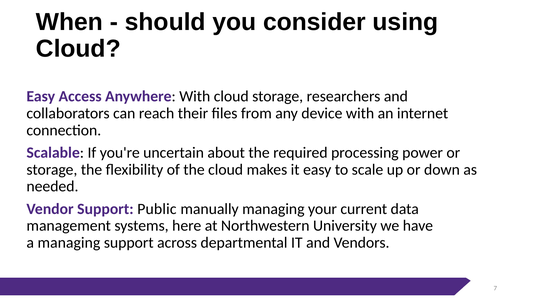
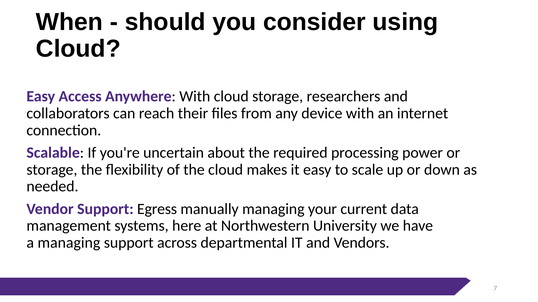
Public: Public -> Egress (157, 209)
